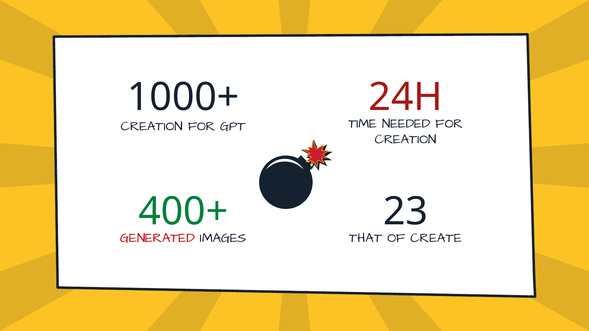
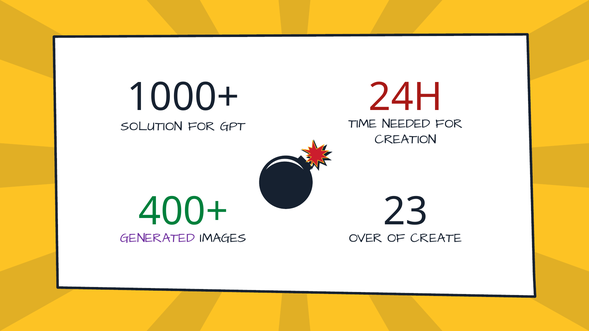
CREATION: CREATION -> SOLUTION (152, 126)
GENERATED colour: red -> purple (158, 238)
THAT: THAT -> OVER (366, 238)
